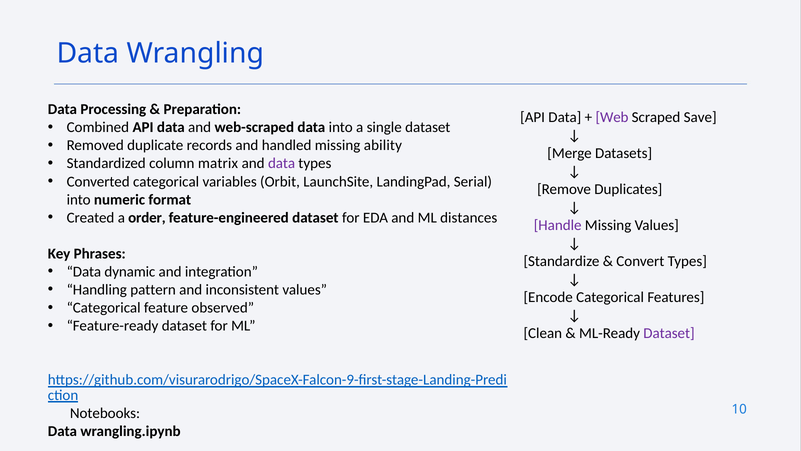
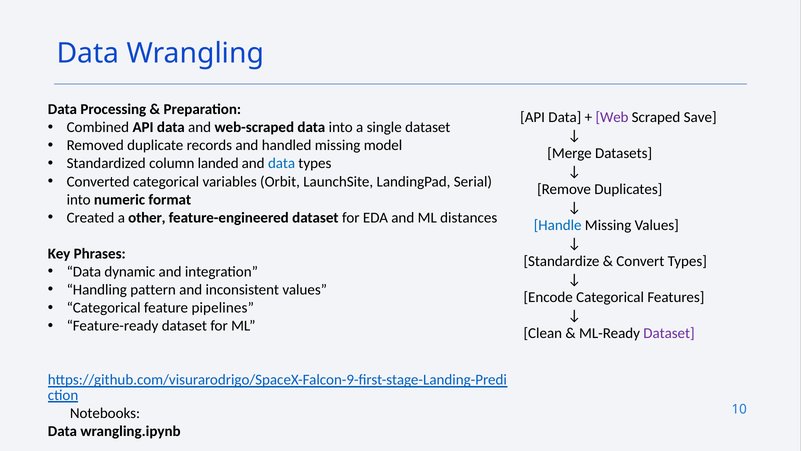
ability: ability -> model (383, 145)
matrix: matrix -> landed (218, 163)
data colour: purple -> blue (282, 163)
order: order -> other (147, 217)
Handle colour: purple -> blue (558, 225)
observed: observed -> pipelines (223, 308)
